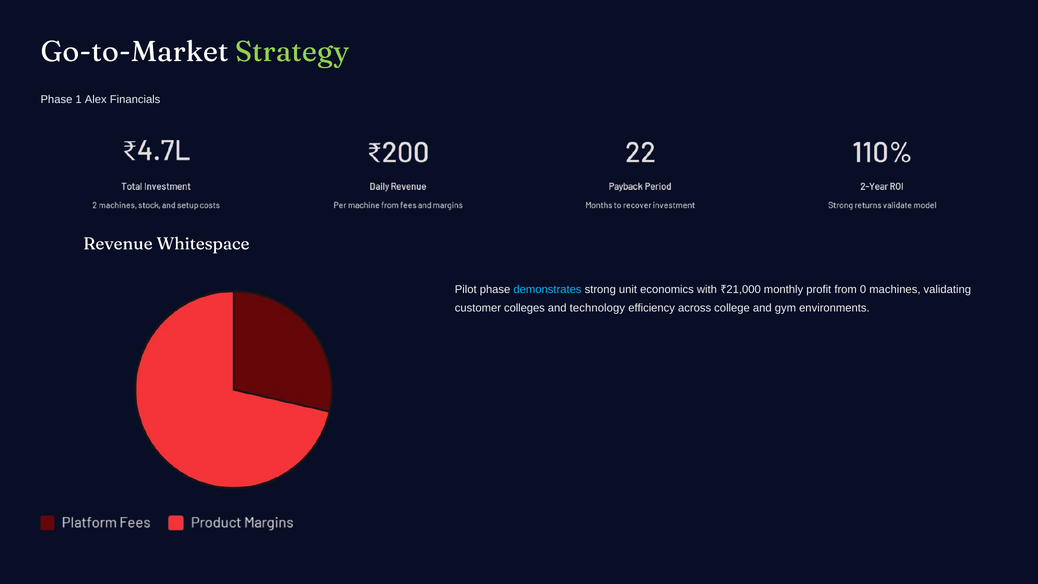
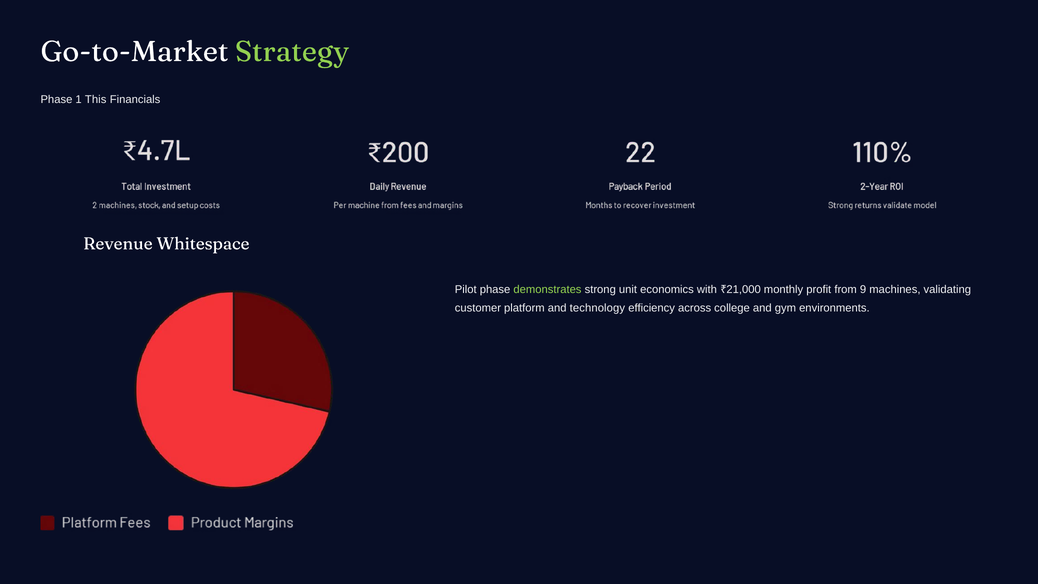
Alex: Alex -> This (96, 99)
demonstrates colour: light blue -> light green (547, 289)
0: 0 -> 9 (863, 289)
colleges: colleges -> platform (524, 308)
